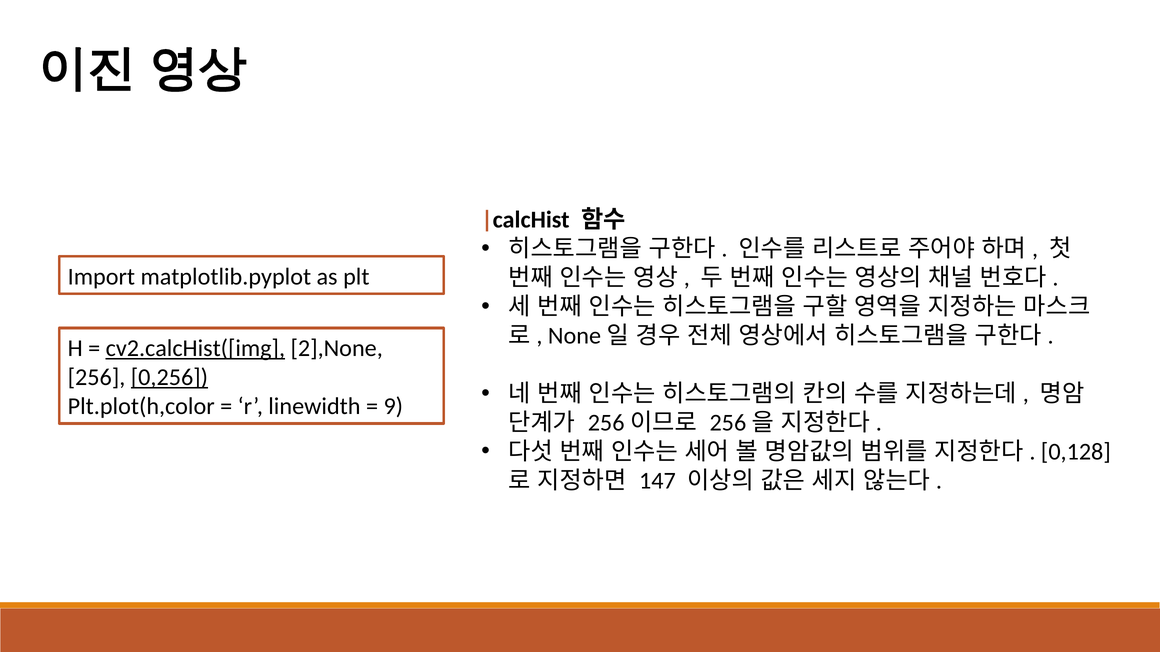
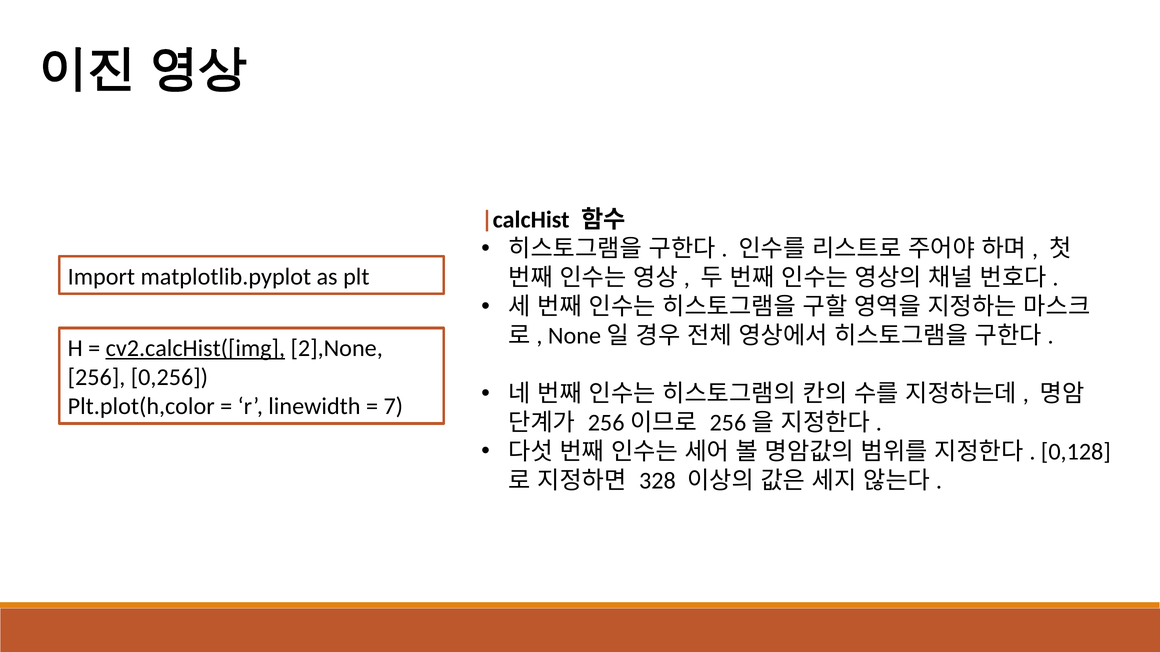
0,256 underline: present -> none (169, 378)
9: 9 -> 7 (393, 407)
147: 147 -> 328 (657, 481)
